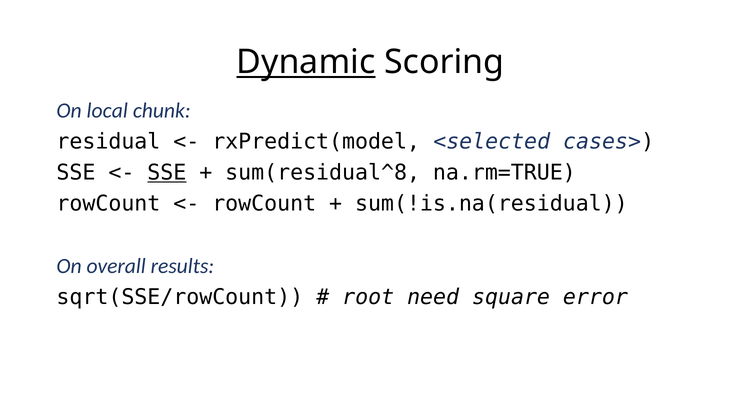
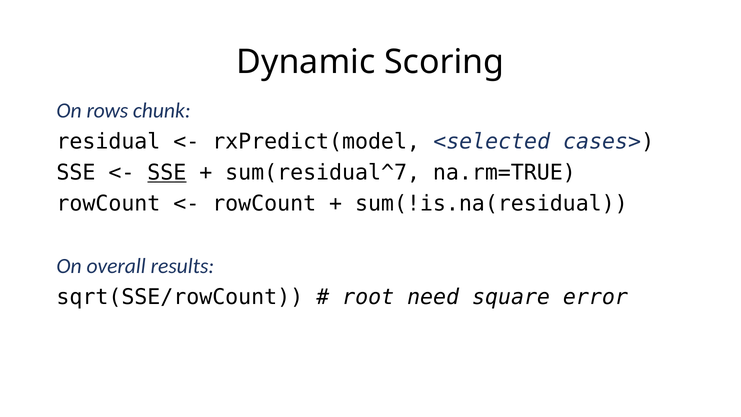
Dynamic underline: present -> none (306, 62)
local: local -> rows (107, 111)
sum(residual^8: sum(residual^8 -> sum(residual^7 (323, 173)
